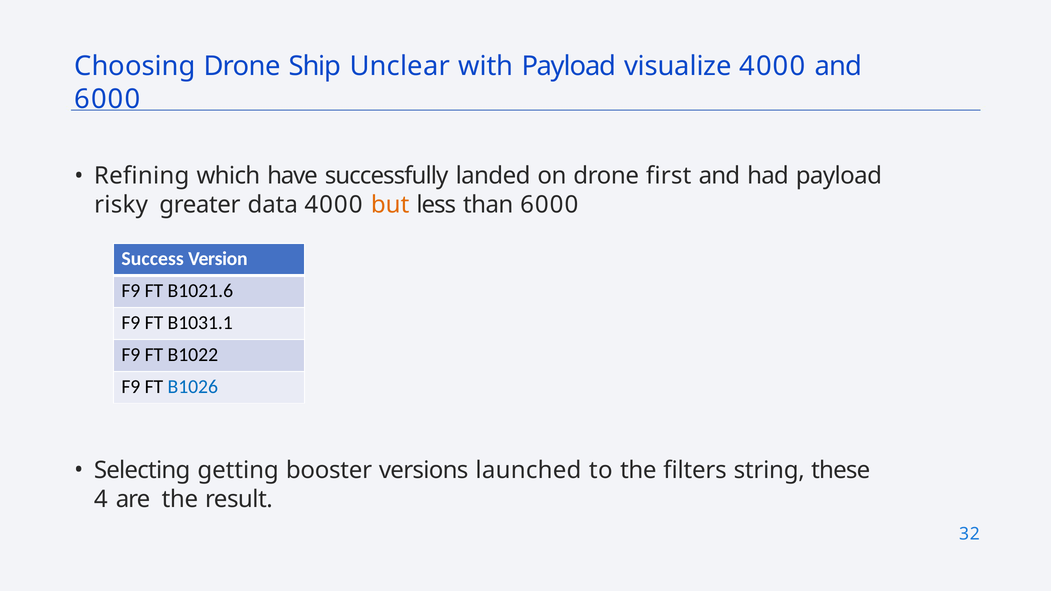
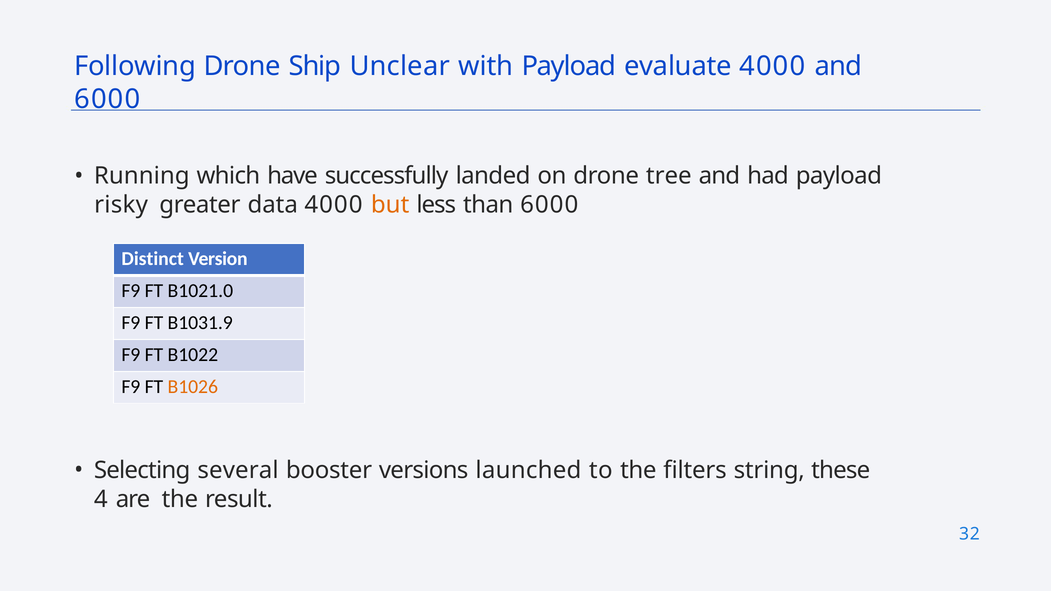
Choosing: Choosing -> Following (135, 66)
visualize: visualize -> evaluate (678, 66)
Refining: Refining -> Running (142, 176)
first: first -> tree (669, 176)
Success: Success -> Distinct (153, 259)
B1021.6: B1021.6 -> B1021.0 (200, 291)
B1031.1: B1031.1 -> B1031.9 (200, 323)
B1026 colour: blue -> orange (193, 387)
getting: getting -> several (238, 470)
